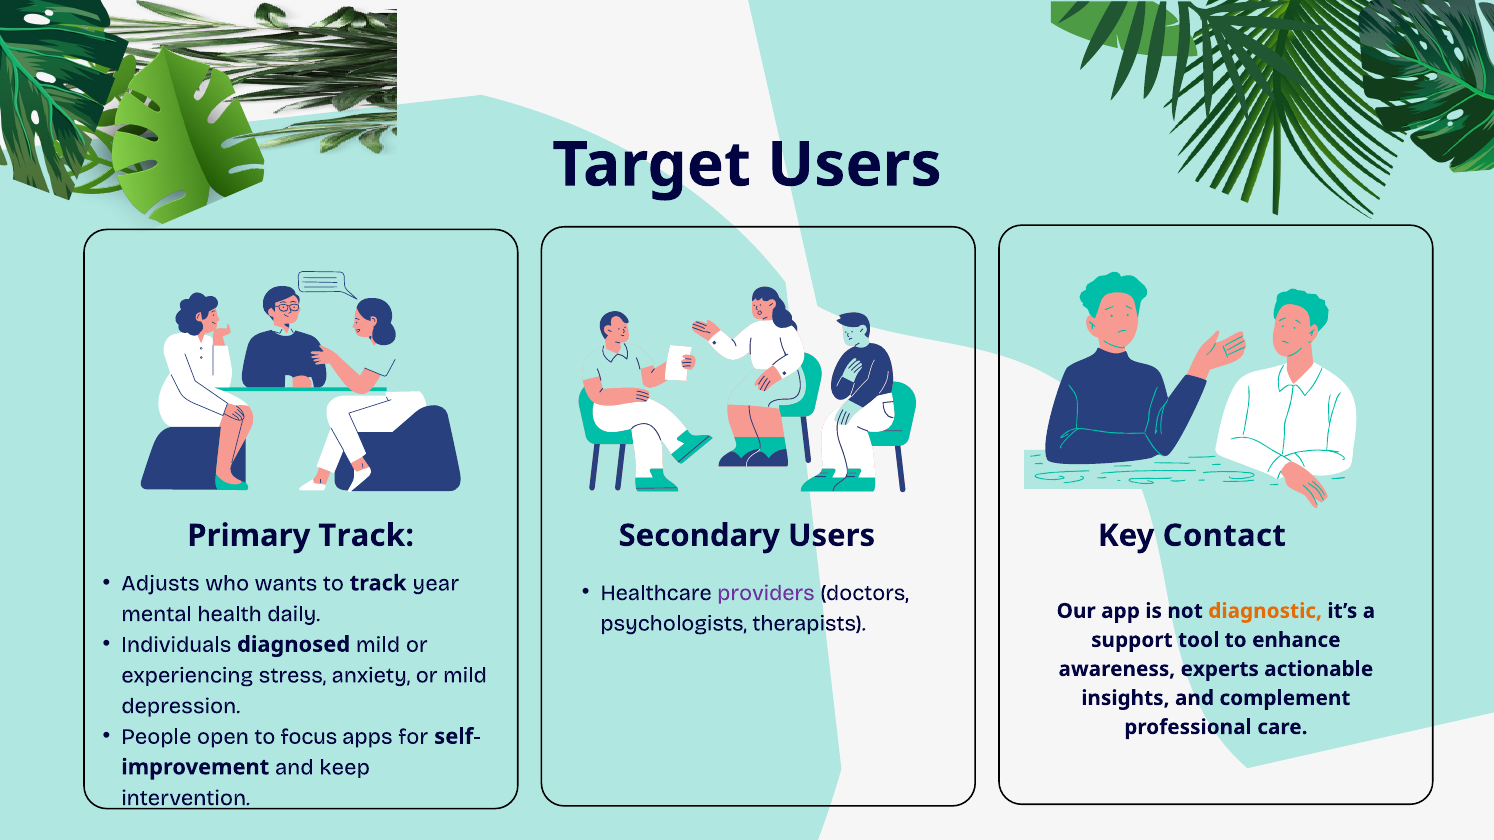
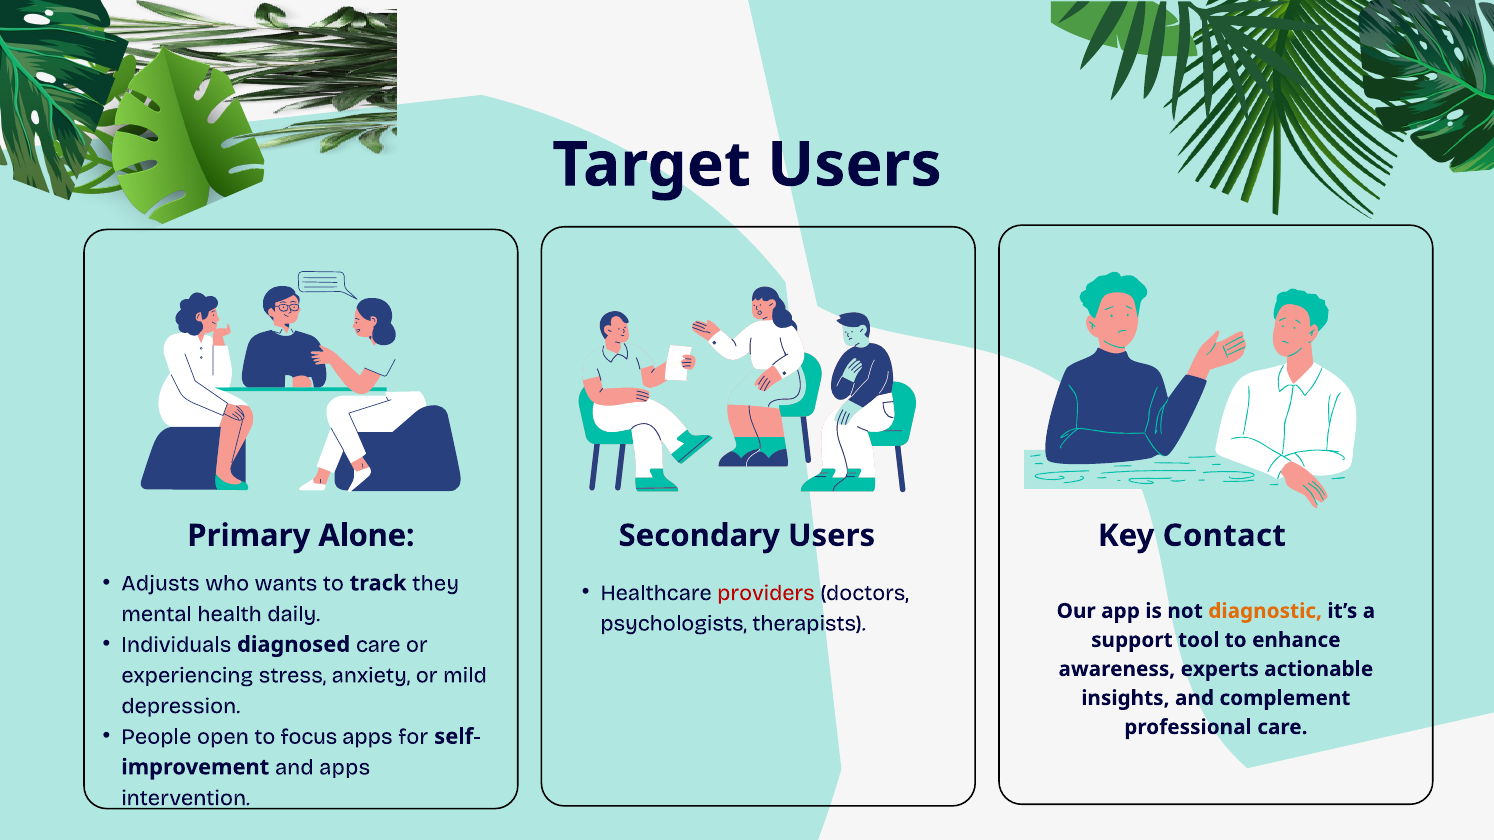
Primary Track: Track -> Alone (366, 536)
year: year -> they (436, 583)
providers colour: purple -> red (766, 593)
diagnosed mild: mild -> care (378, 645)
and keep: keep -> apps (345, 768)
